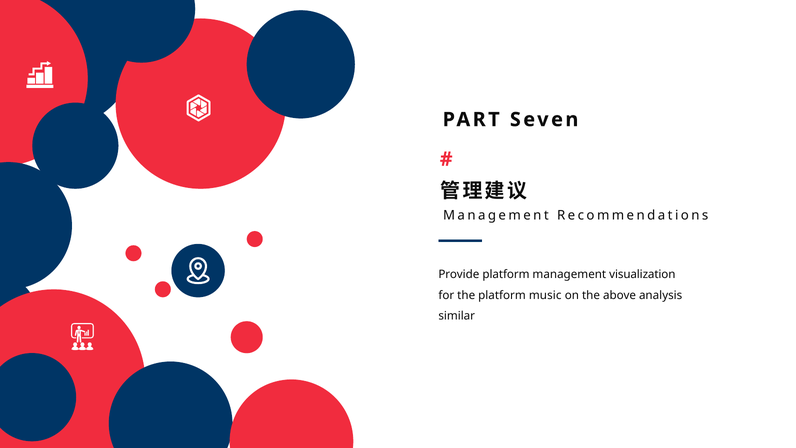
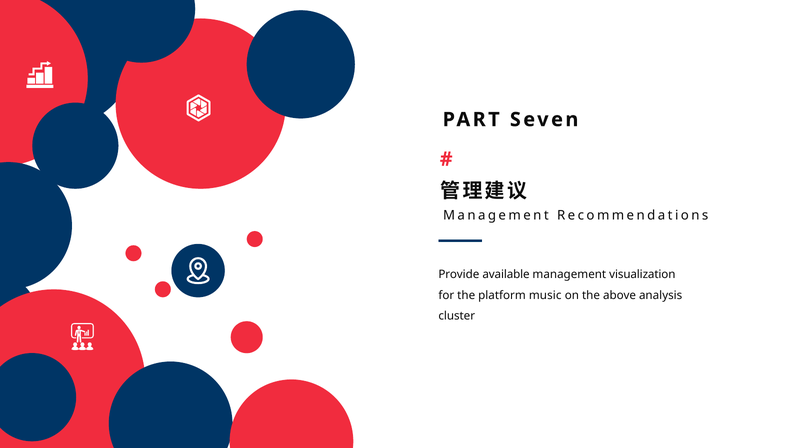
Provide platform: platform -> available (506, 274)
similar: similar -> cluster (457, 316)
